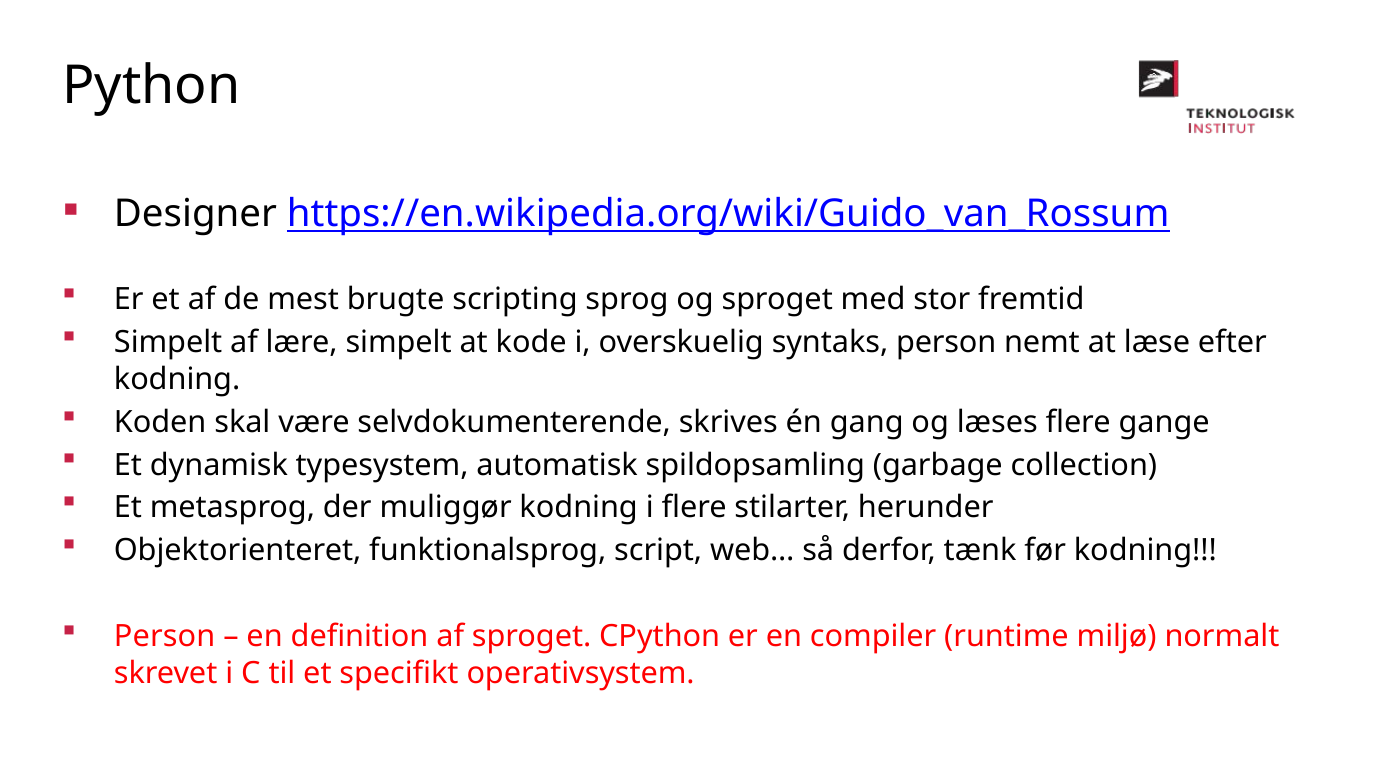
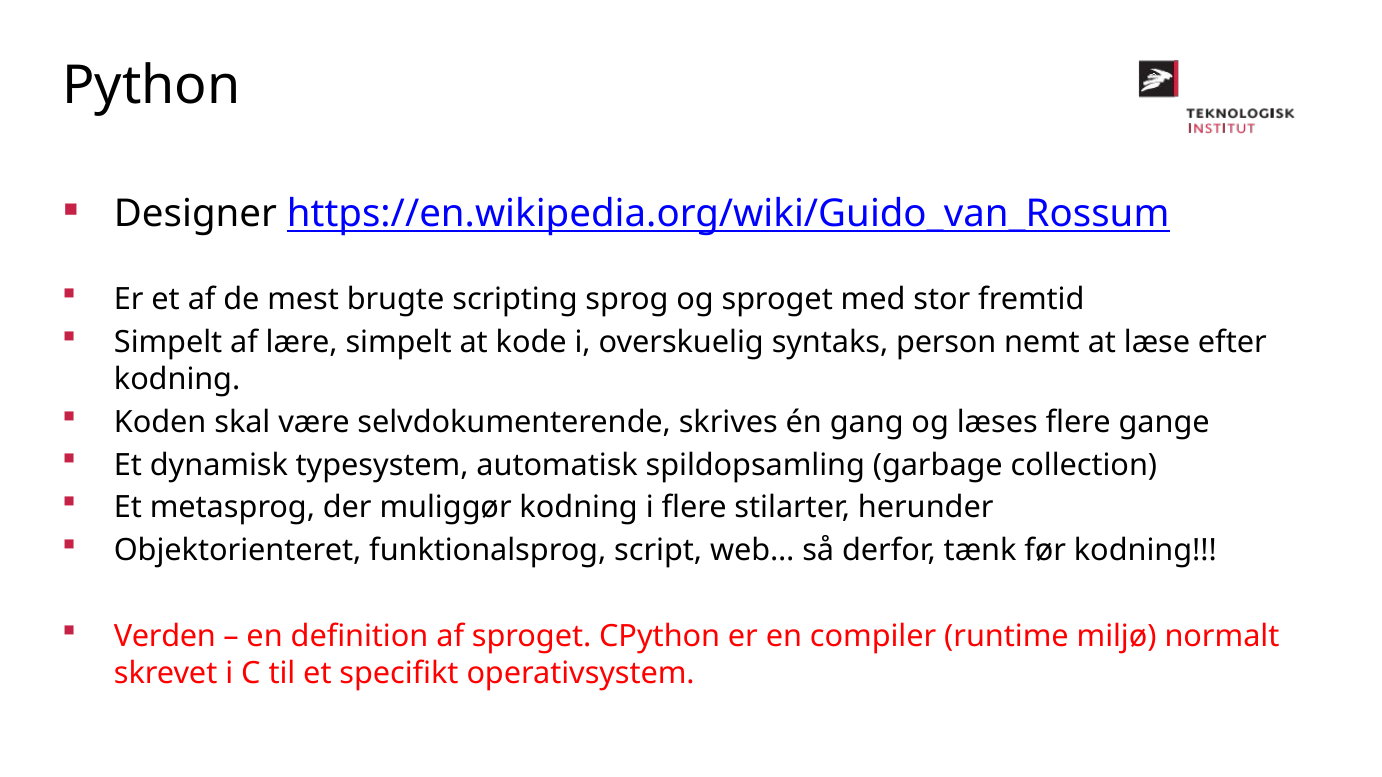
Person: Person -> Verden (165, 637)
